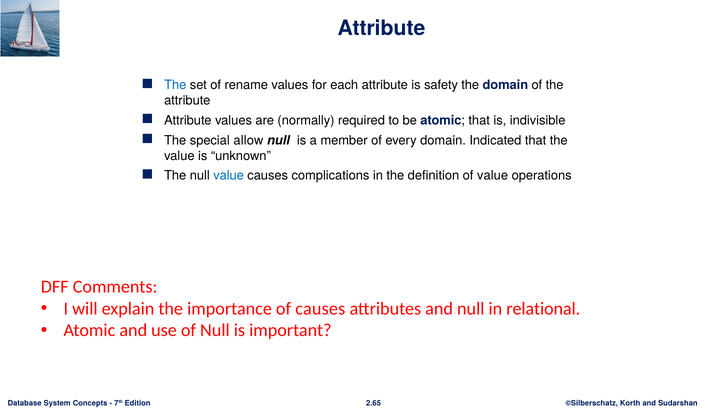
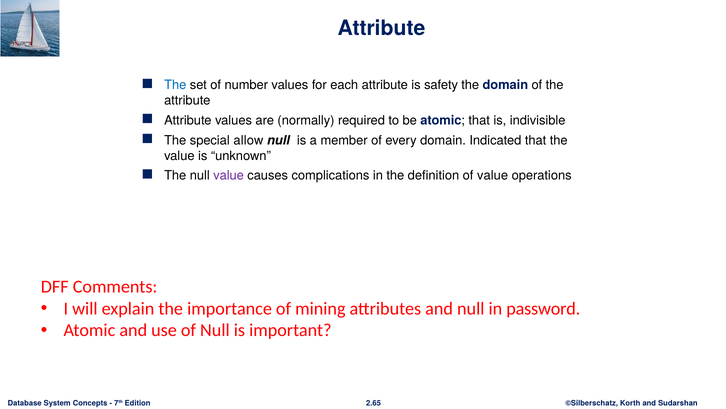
rename: rename -> number (246, 85)
value colour: blue -> purple (229, 175)
of causes: causes -> mining (320, 308)
relational: relational -> password (543, 308)
